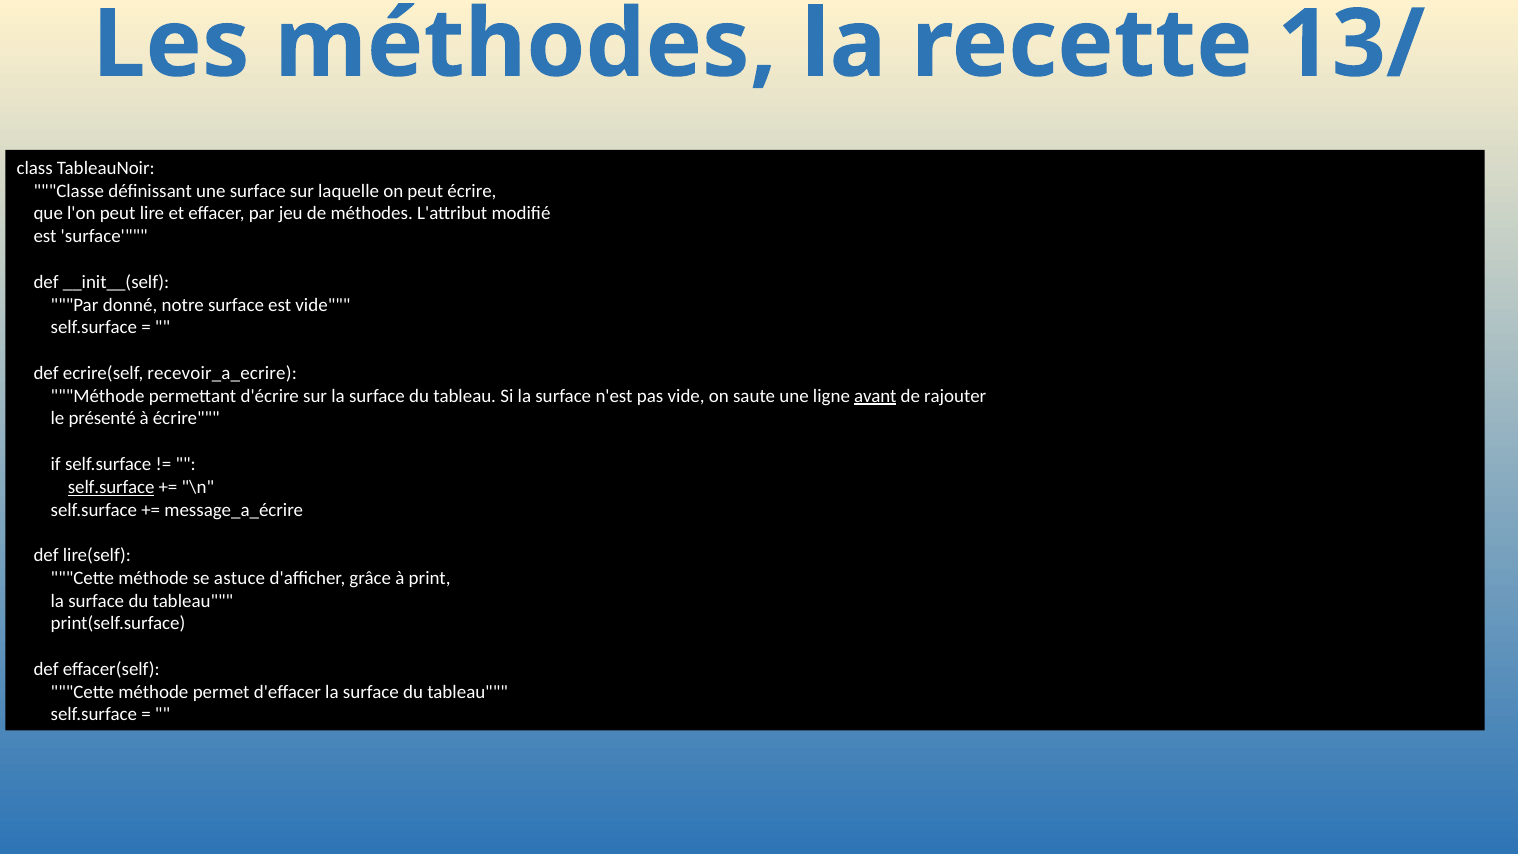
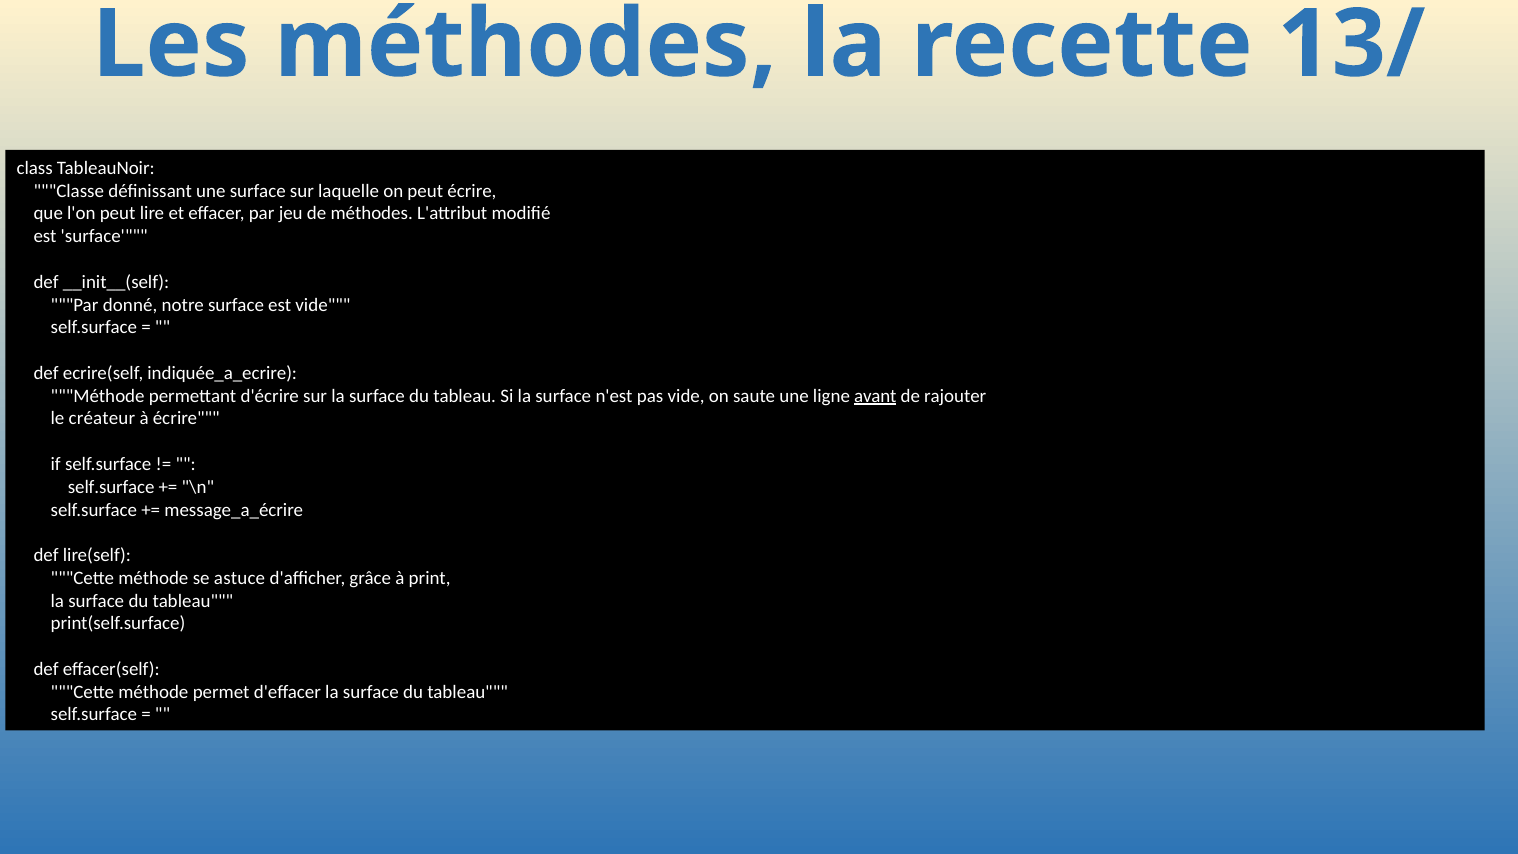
recevoir_a_ecrire: recevoir_a_ecrire -> indiquée_a_ecrire (222, 373)
présenté: présenté -> créateur (102, 419)
self.surface underline: present -> none (111, 487)
